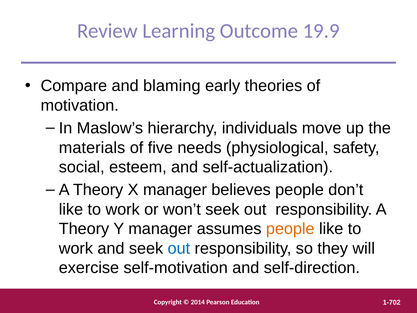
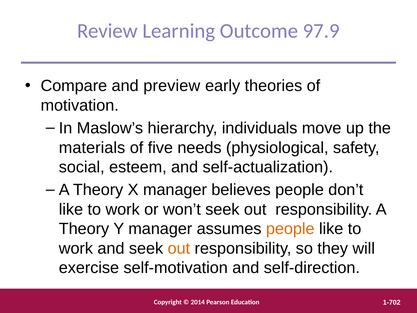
19.9: 19.9 -> 97.9 (321, 31)
blaming: blaming -> preview (172, 86)
out colour: blue -> orange (179, 248)
